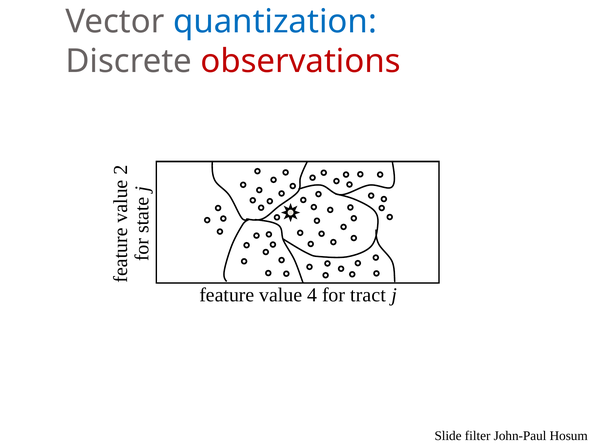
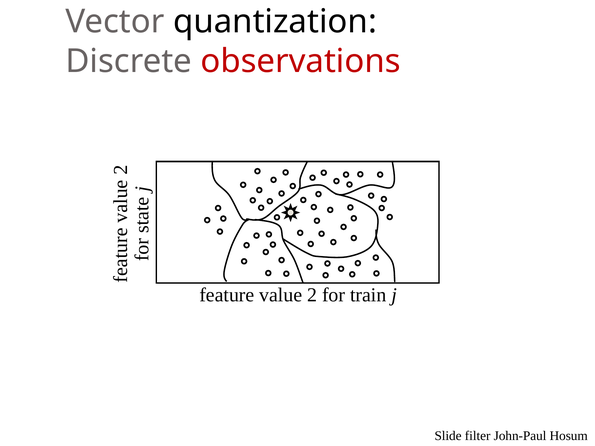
quantization colour: blue -> black (275, 22)
value 4: 4 -> 2 (312, 295)
tract: tract -> train (368, 295)
